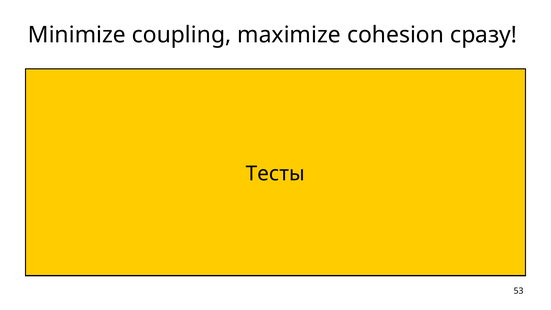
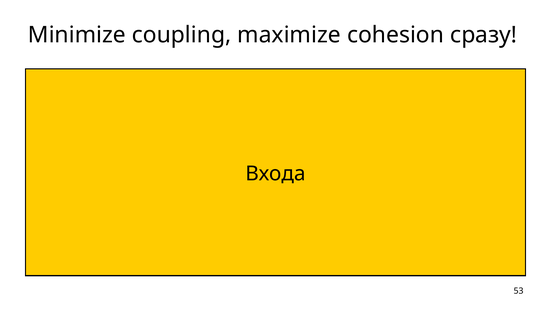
Тесты: Тесты -> Входа (275, 174)
